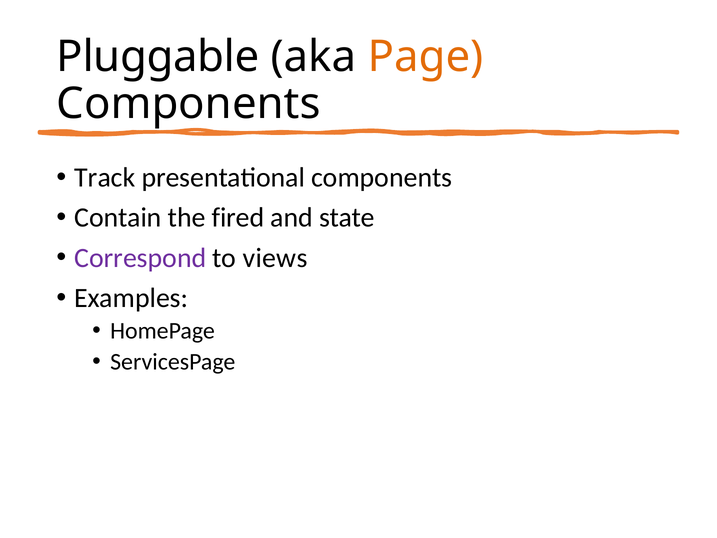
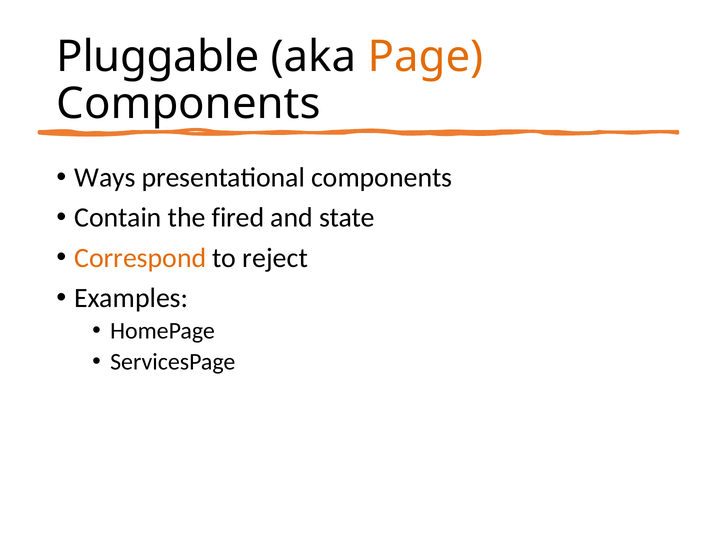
Track: Track -> Ways (105, 178)
Correspond colour: purple -> orange (140, 258)
views: views -> reject (275, 258)
